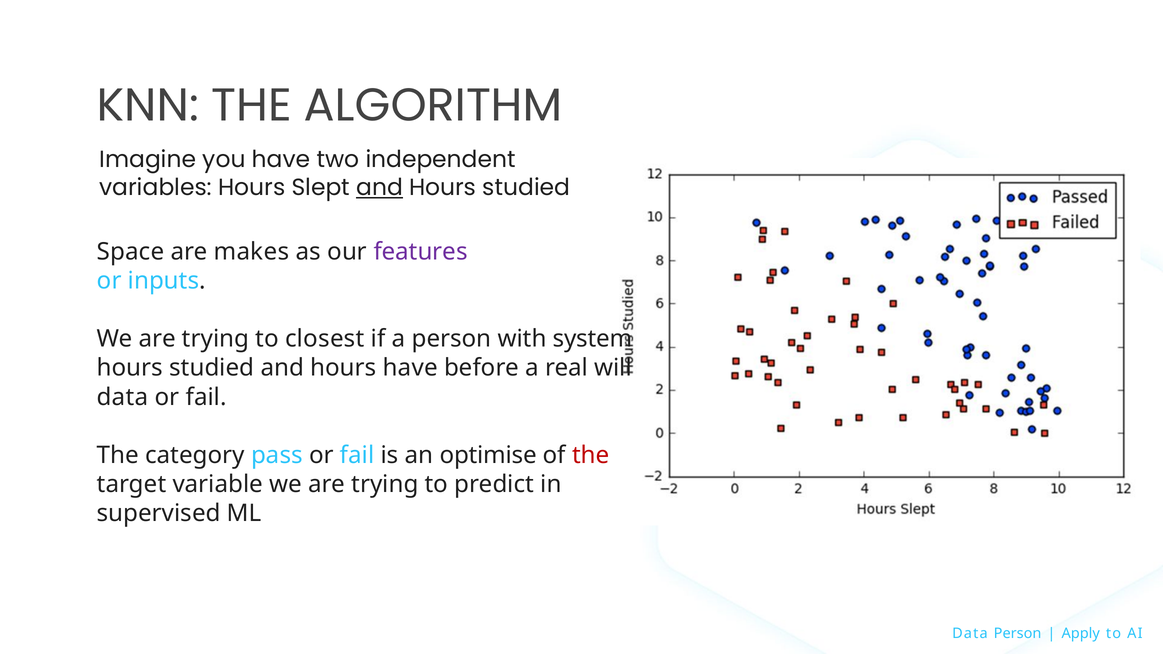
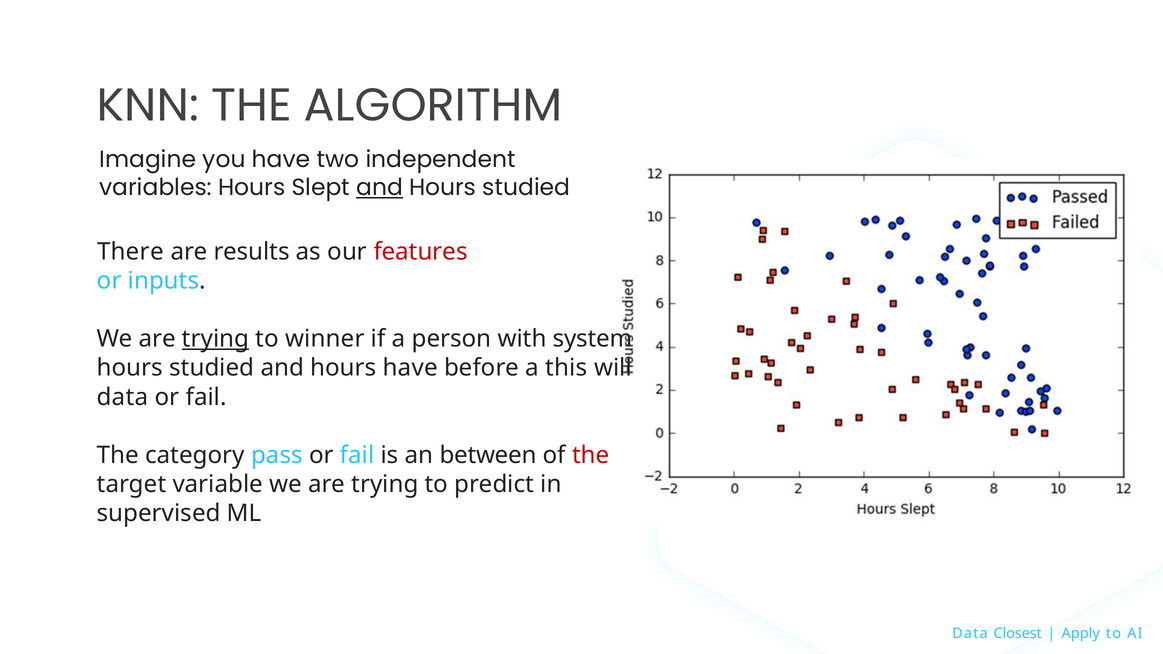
Space: Space -> There (130, 252)
makes: makes -> results (252, 252)
features colour: purple -> red (421, 252)
trying underline: none -> present (216, 339)
closest: closest -> winner (325, 339)
real: real -> this (566, 368)
optimise: optimise -> between (488, 455)
Data Person: Person -> Closest (1018, 633)
